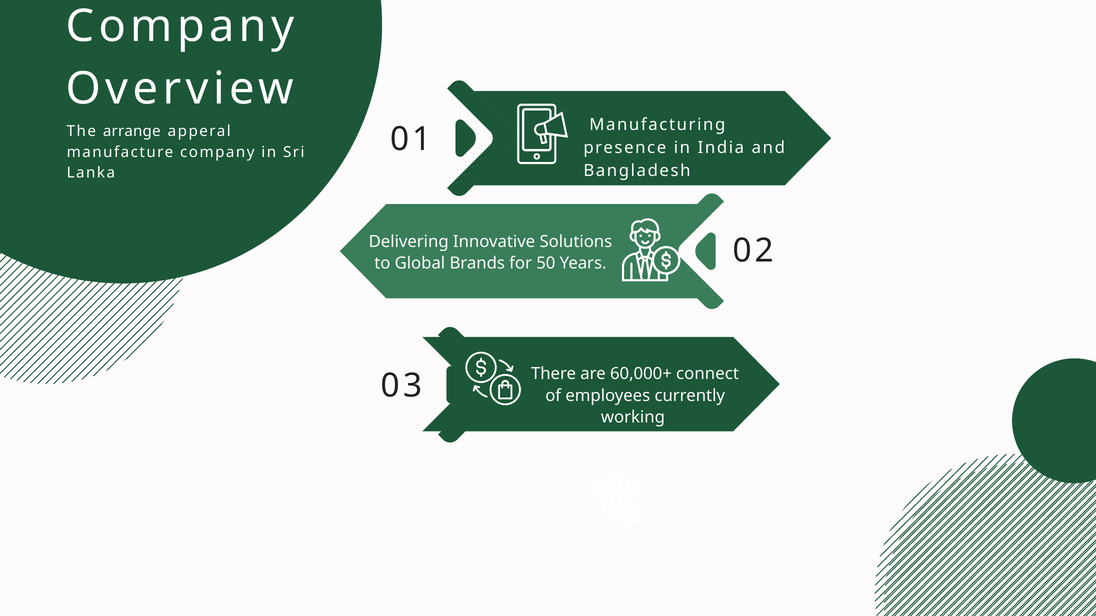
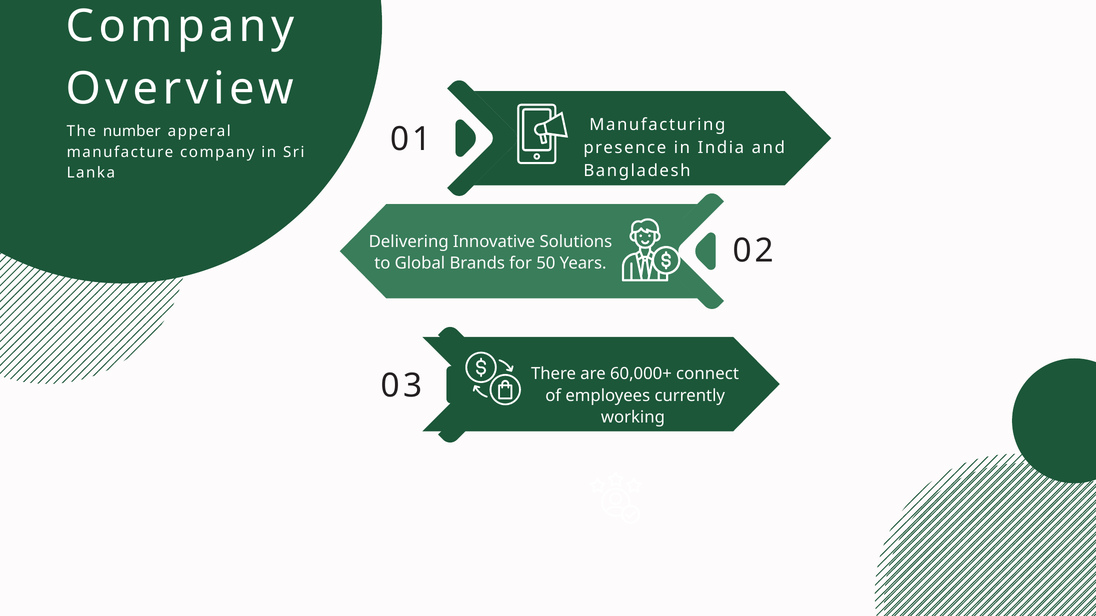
arrange: arrange -> number (132, 131)
